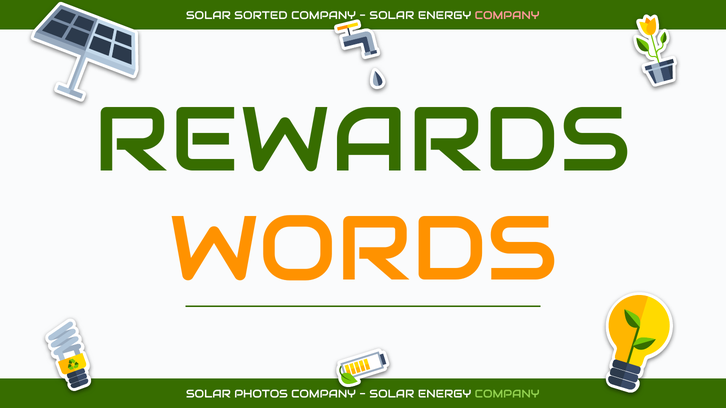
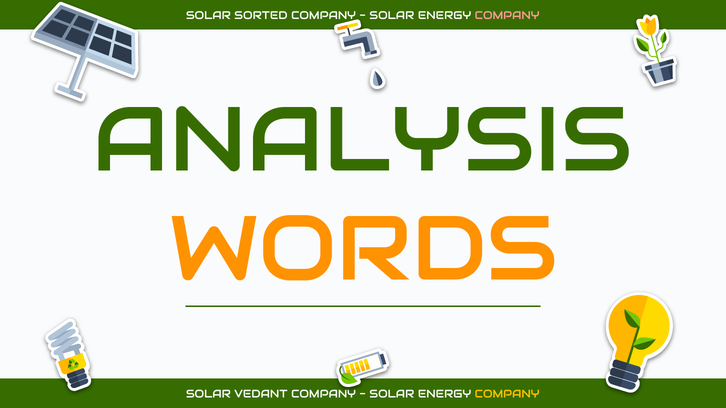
REWARDS: REWARDS -> ANALYSIS (362, 141)
PHOTOS: PHOTOS -> VEDANT (261, 394)
COMPANY colour: light green -> yellow (507, 394)
